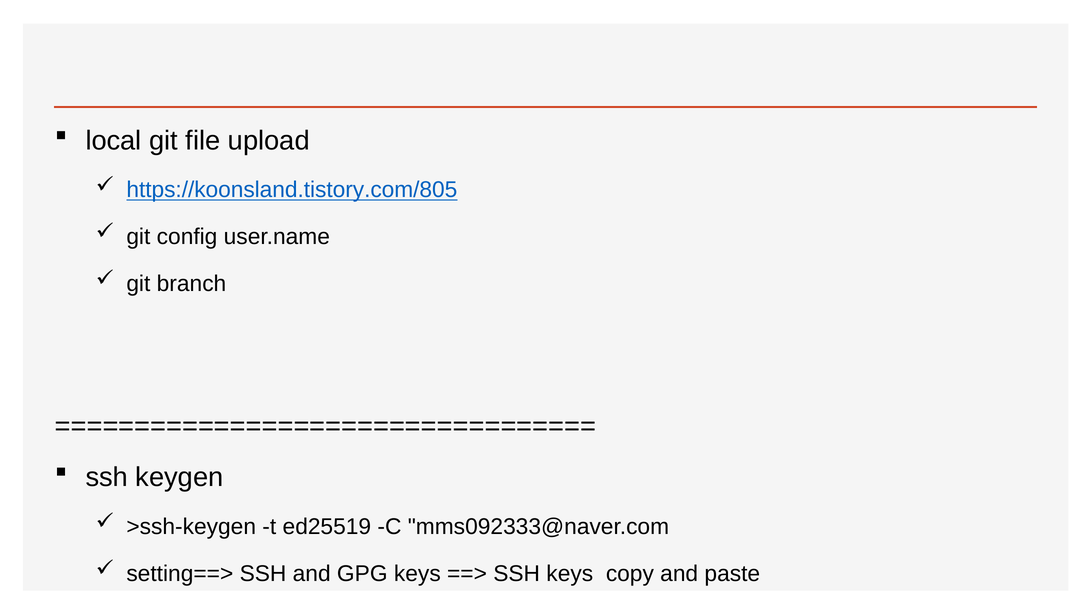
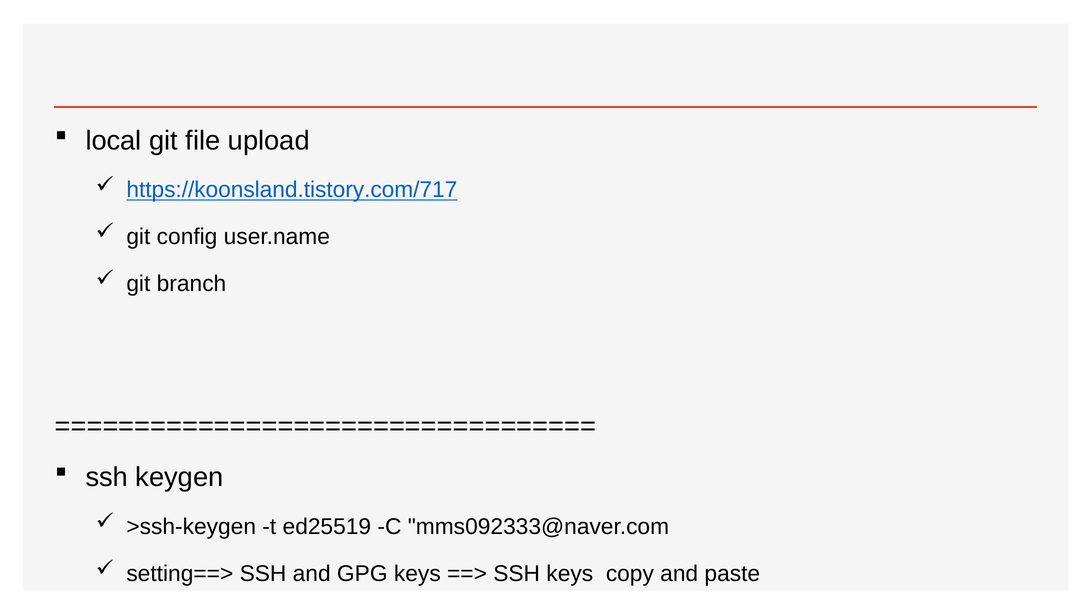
https://koonsland.tistory.com/805: https://koonsland.tistory.com/805 -> https://koonsland.tistory.com/717 (292, 190)
